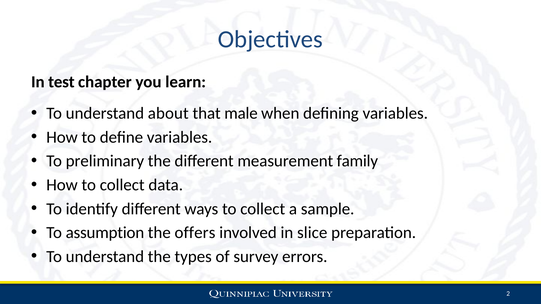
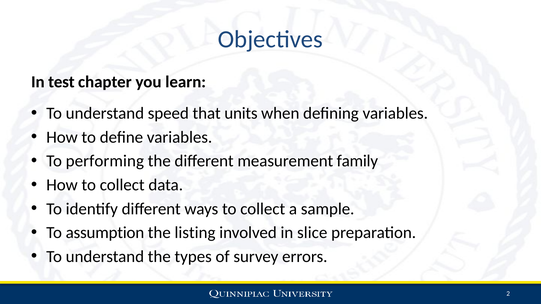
about: about -> speed (168, 113)
male: male -> units (241, 113)
preliminary: preliminary -> performing (105, 161)
offers: offers -> listing (195, 233)
